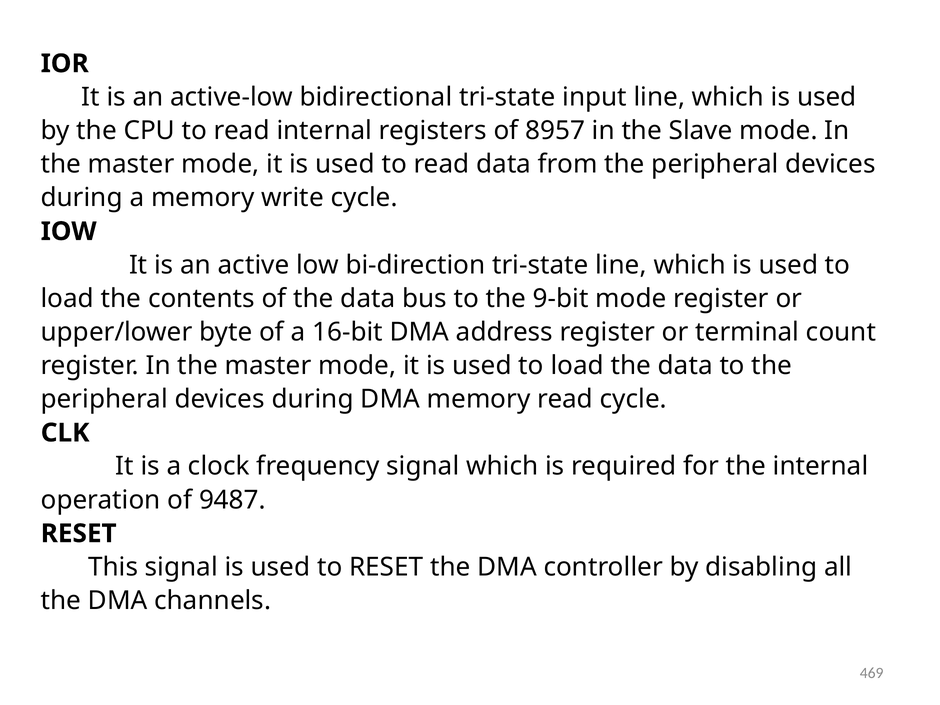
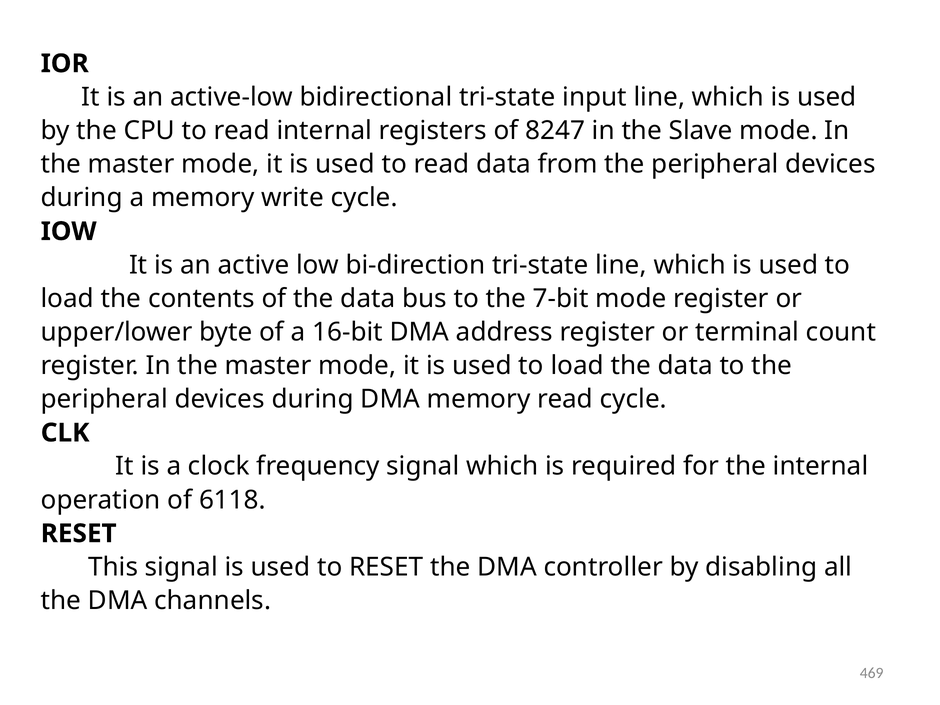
8957: 8957 -> 8247 (555, 131)
9-bit: 9-bit -> 7-bit (561, 299)
9487: 9487 -> 6118 (232, 500)
